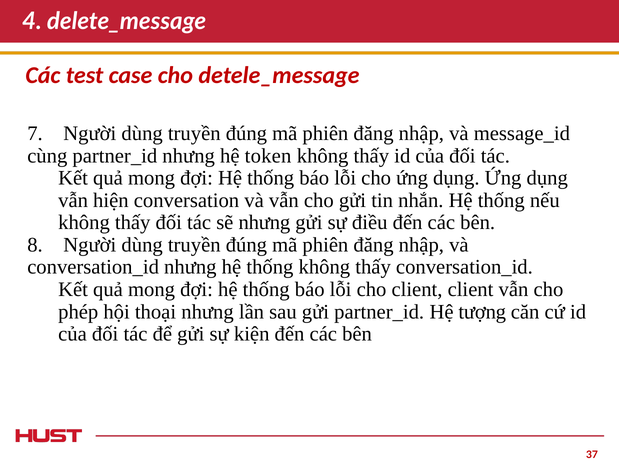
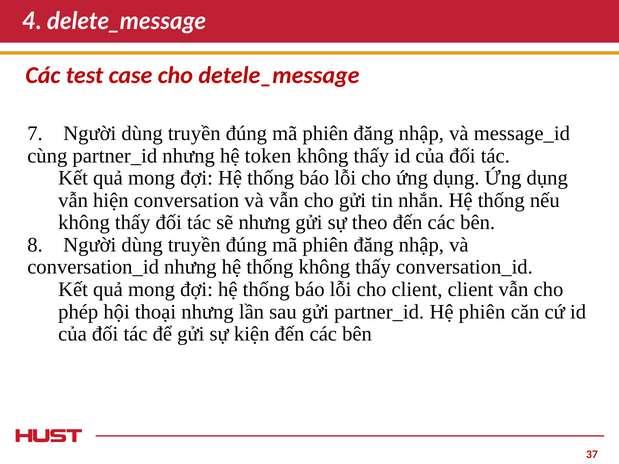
điều: điều -> theo (370, 223)
Hệ tượng: tượng -> phiên (482, 312)
